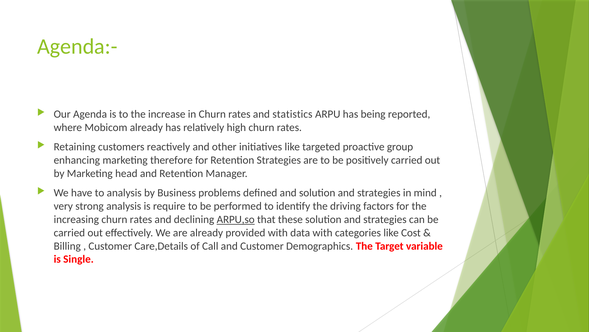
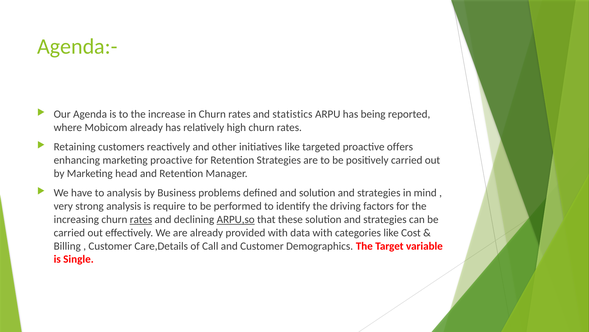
group: group -> offers (400, 147)
marketing therefore: therefore -> proactive (171, 160)
rates underline: none -> present (141, 219)
